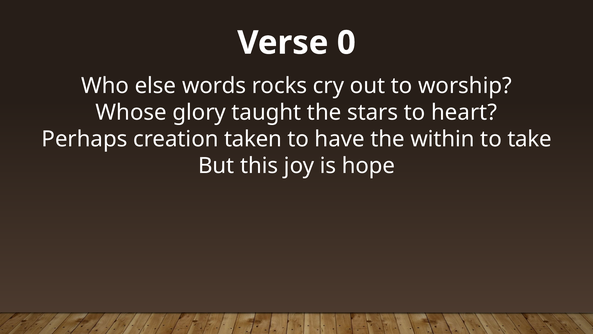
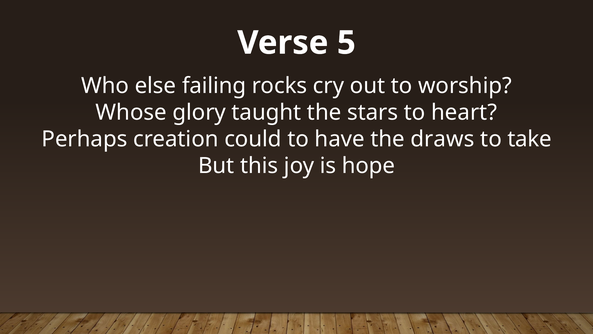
0: 0 -> 5 (346, 43)
words: words -> failing (214, 86)
taken: taken -> could (253, 139)
within: within -> draws (442, 139)
